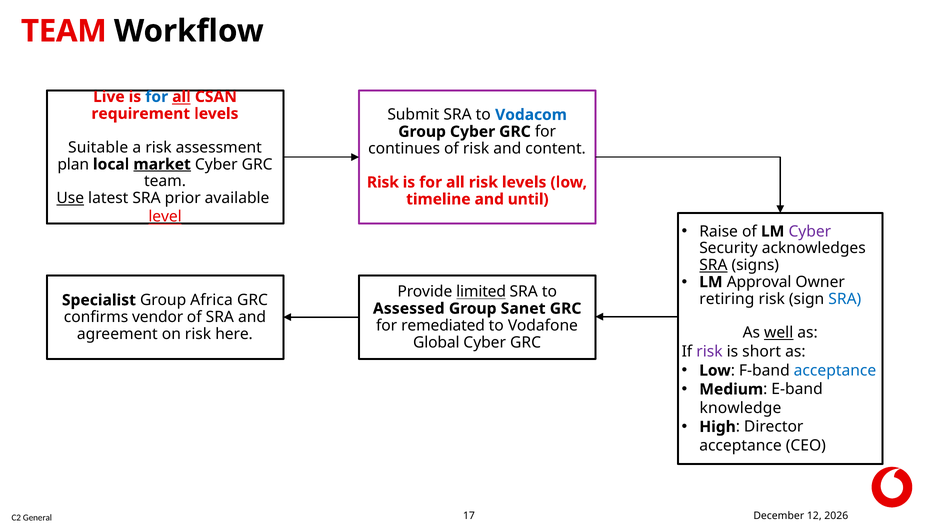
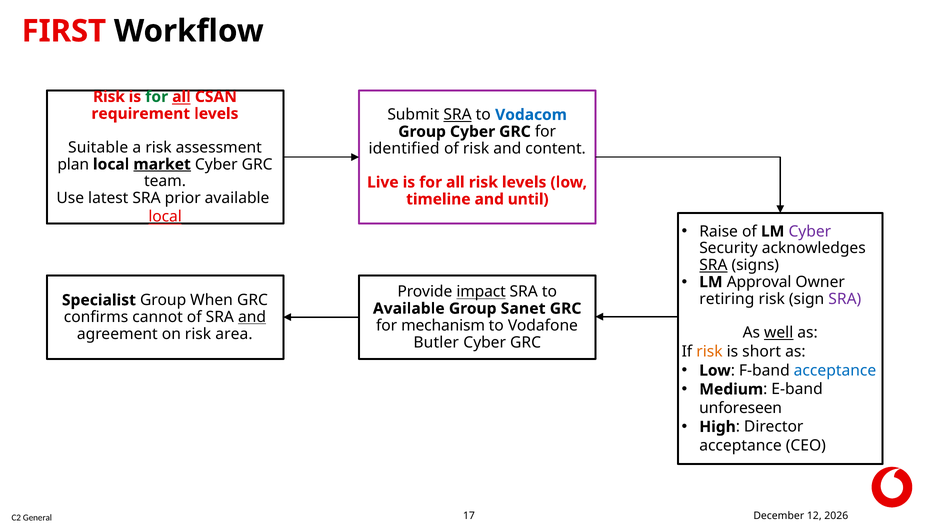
TEAM: TEAM -> FIRST (64, 31)
Live: Live -> Risk (109, 97)
for colour: blue -> green (157, 97)
SRA underline: none -> present (458, 115)
continues: continues -> identified (404, 148)
Risk: Risk -> Live (383, 182)
Use underline: present -> none (70, 198)
level: level -> local (165, 217)
limited: limited -> impact (481, 291)
SRA colour: blue -> purple (845, 299)
Africa: Africa -> When (212, 300)
Assessed: Assessed -> Available (409, 308)
vendor: vendor -> cannot (158, 317)
and underline: none -> present (252, 317)
remediated: remediated -> mechanism (443, 325)
here: here -> area (234, 334)
Global: Global -> Butler (436, 342)
risk colour: purple -> orange (710, 352)
knowledge: knowledge -> unforeseen (741, 408)
